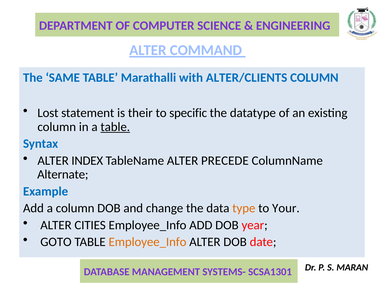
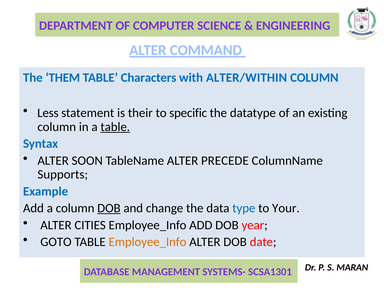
SAME: SAME -> THEM (63, 78)
Marathalli: Marathalli -> Characters (149, 78)
ALTER/CLIENTS: ALTER/CLIENTS -> ALTER/WITHIN (247, 78)
Lost: Lost -> Less (48, 113)
INDEX: INDEX -> SOON (87, 161)
Alternate: Alternate -> Supports (63, 174)
DOB underline: none -> present (109, 208)
type colour: orange -> blue (244, 208)
